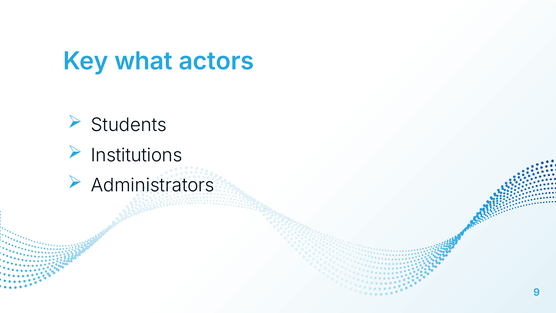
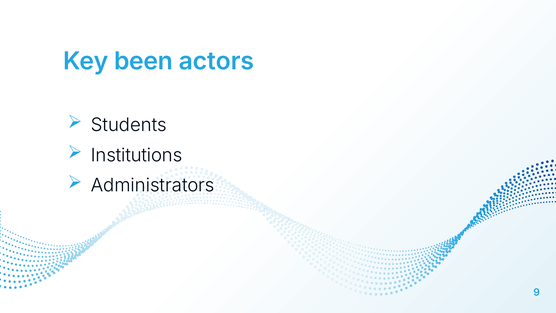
what: what -> been (144, 61)
